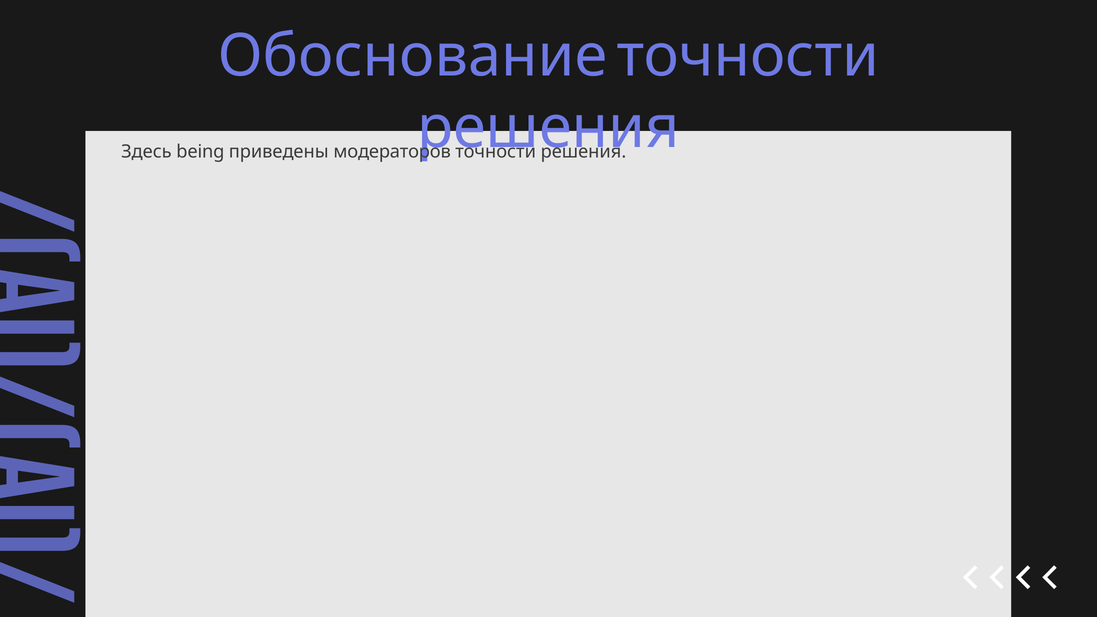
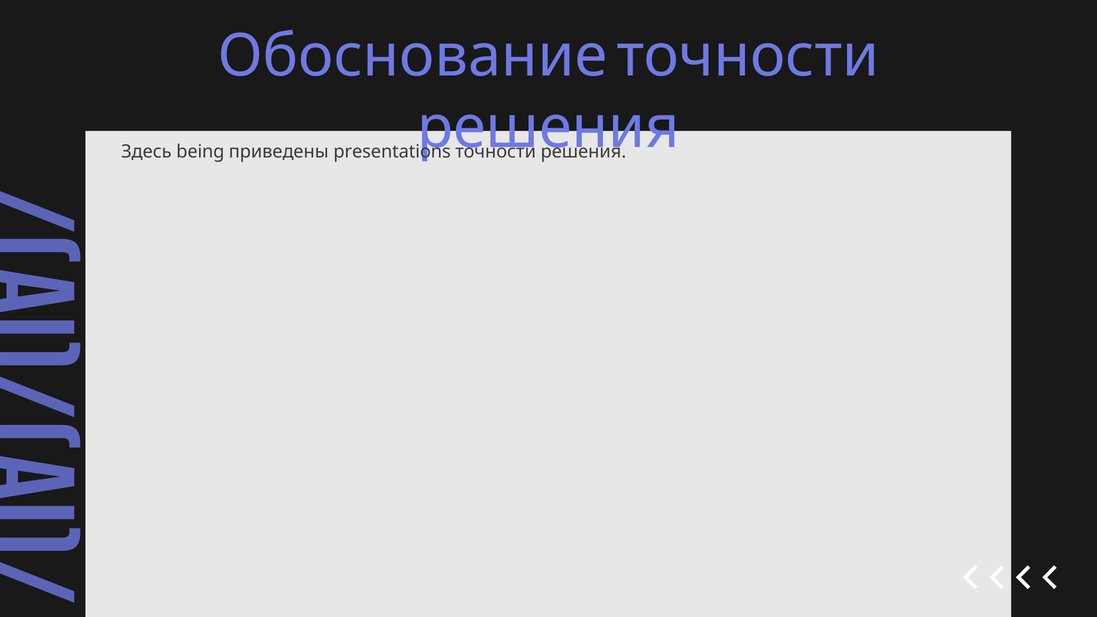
модераторов: модераторов -> presentations (392, 152)
